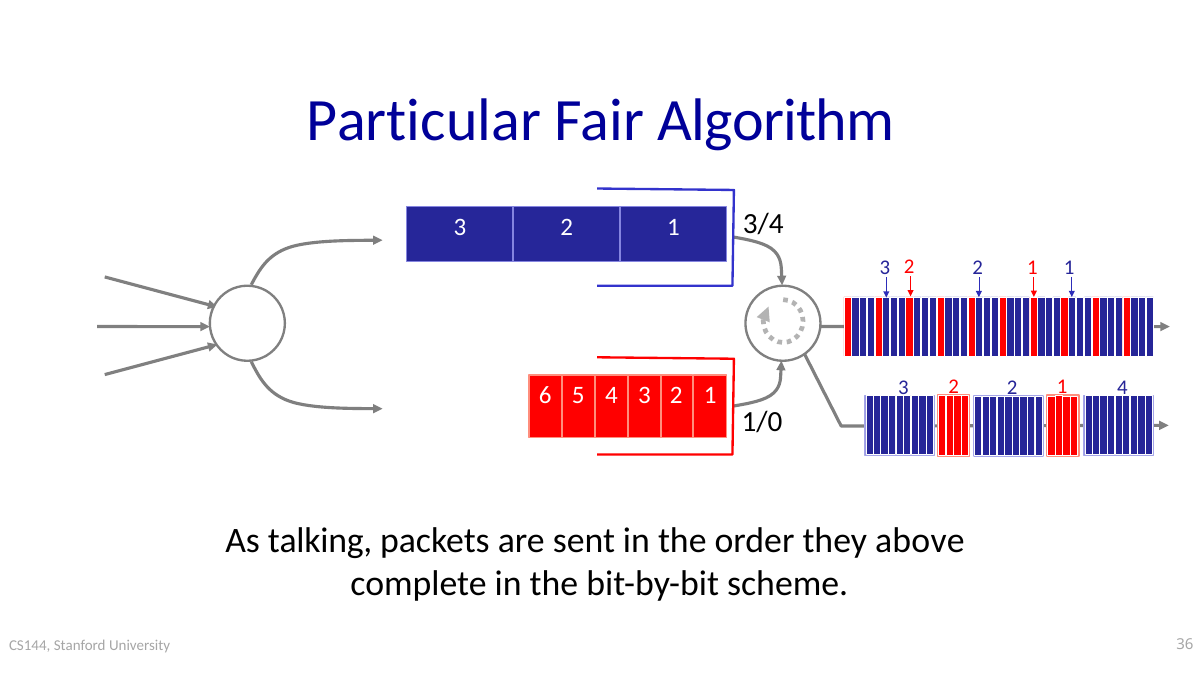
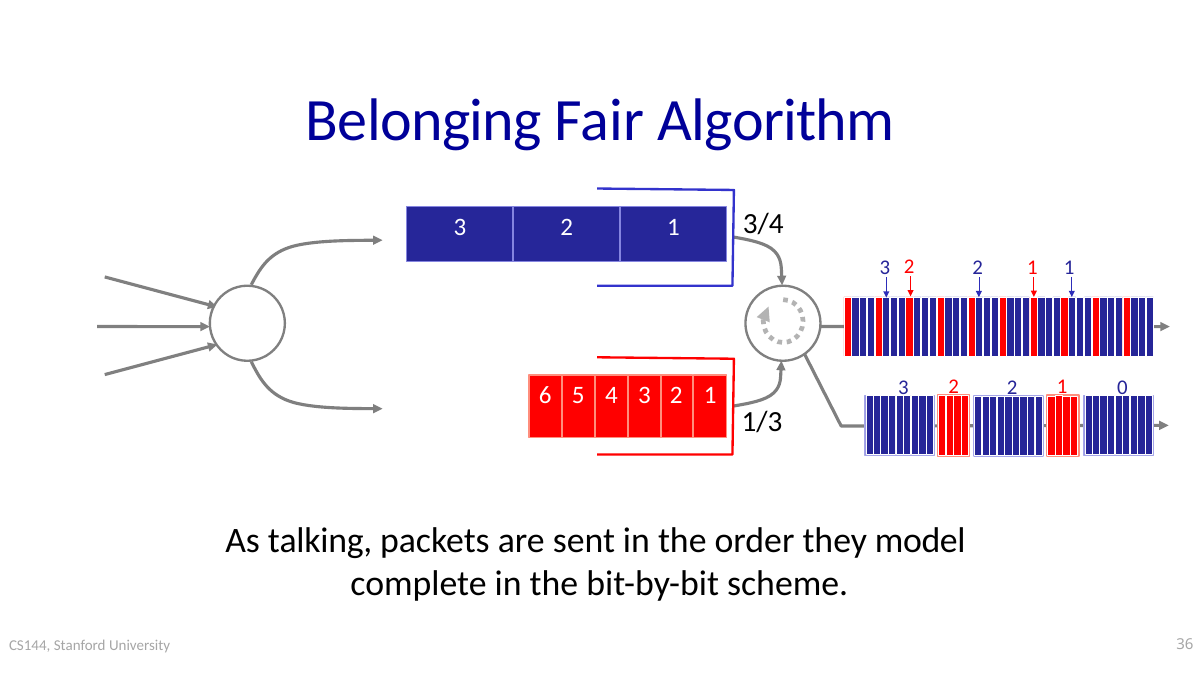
Particular: Particular -> Belonging (424, 121)
2 4: 4 -> 0 (1122, 387)
1/0: 1/0 -> 1/3 (762, 422)
above: above -> model (920, 541)
